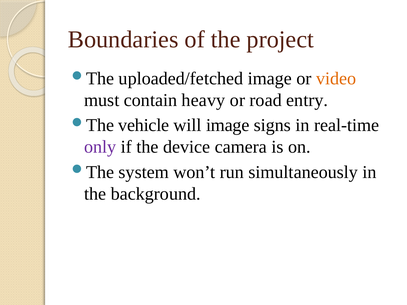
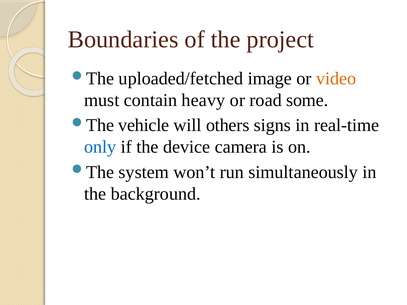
entry: entry -> some (307, 100)
will image: image -> others (228, 125)
only colour: purple -> blue (100, 147)
